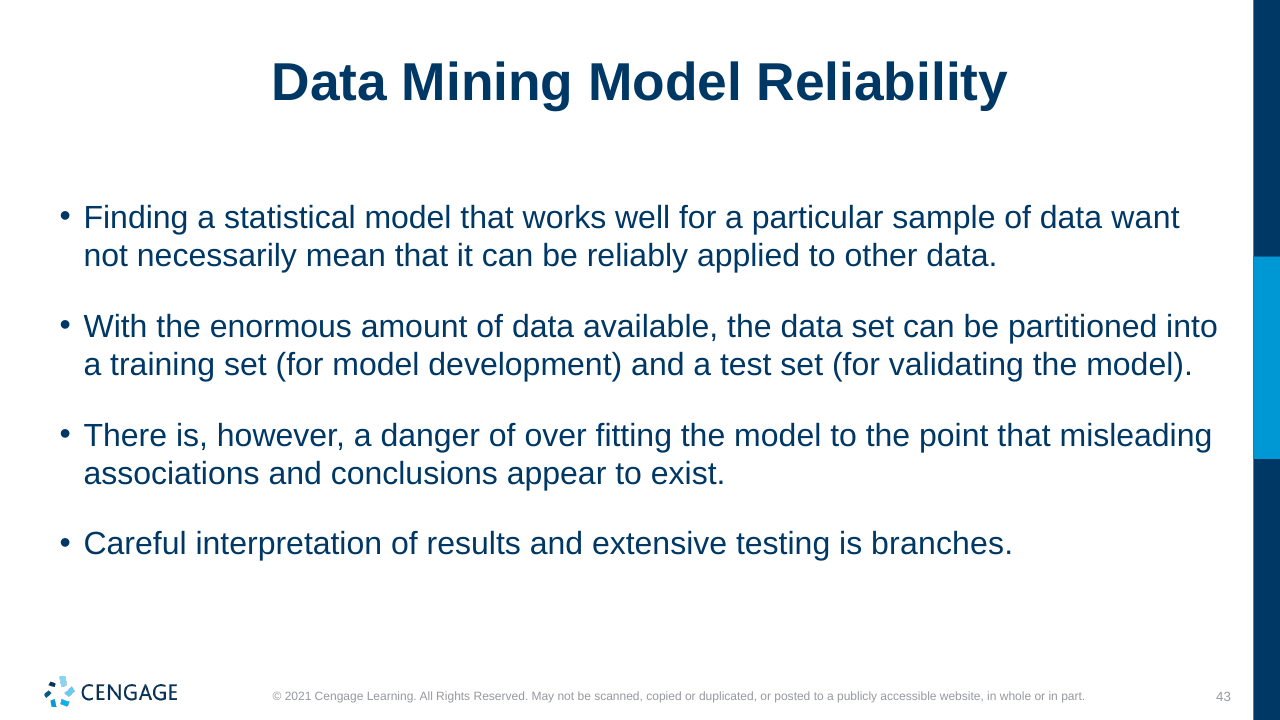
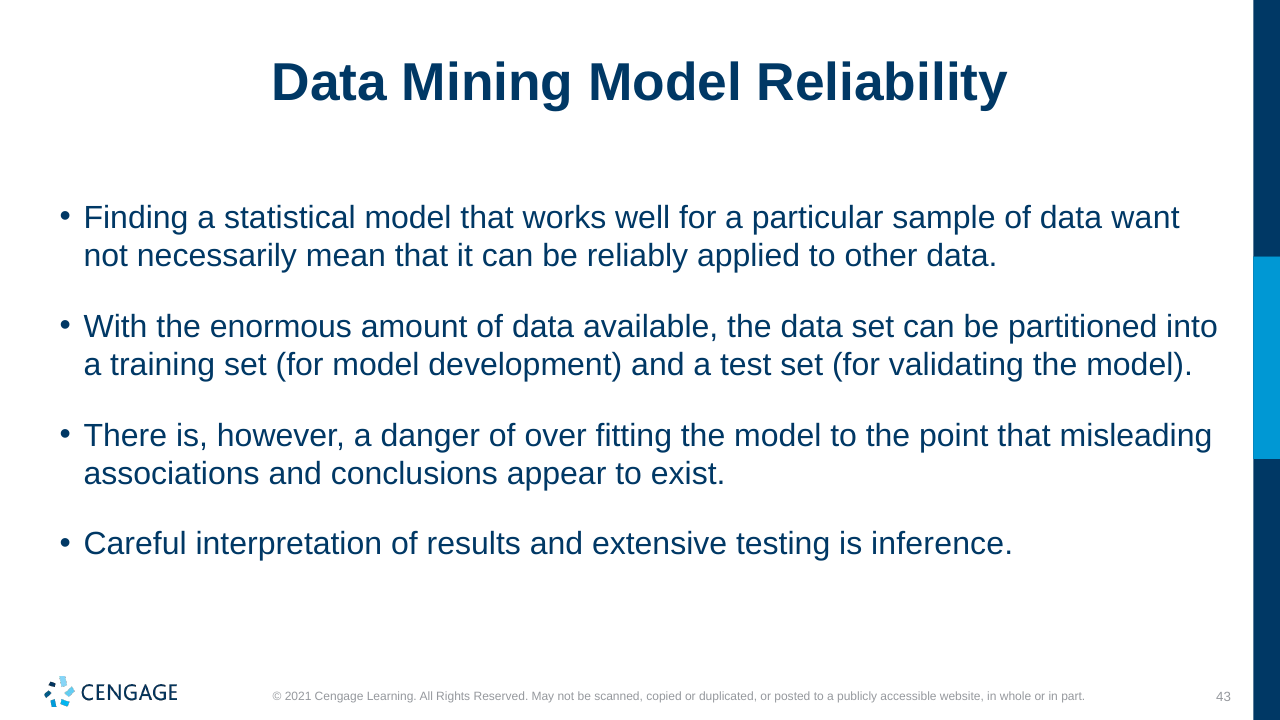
branches: branches -> inference (942, 544)
